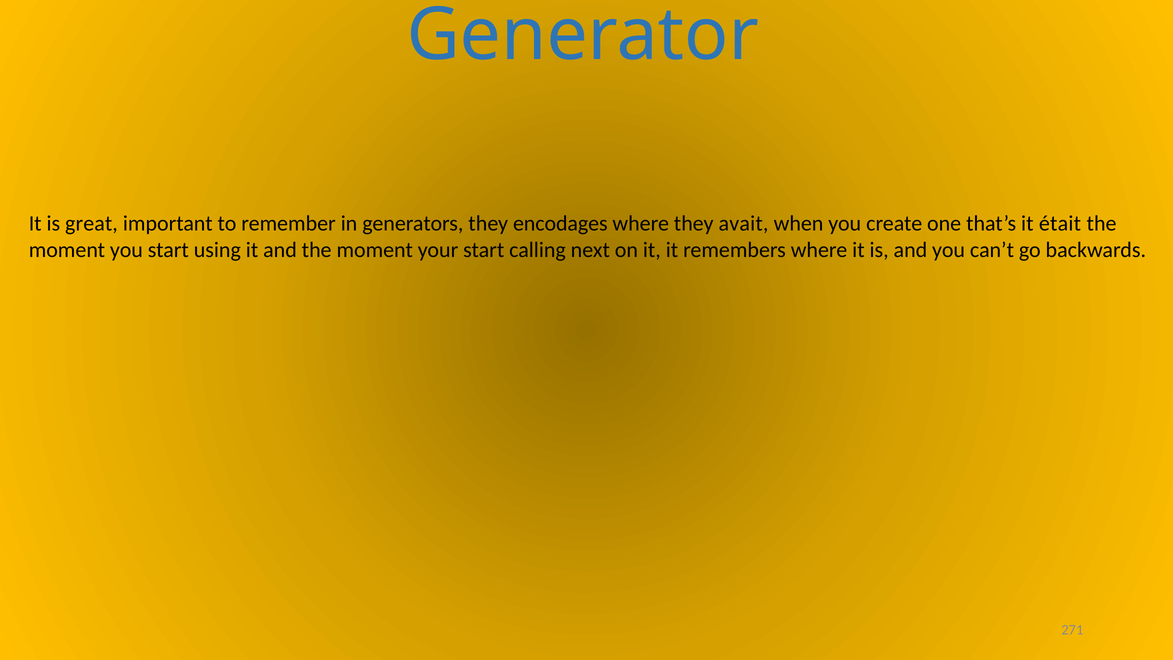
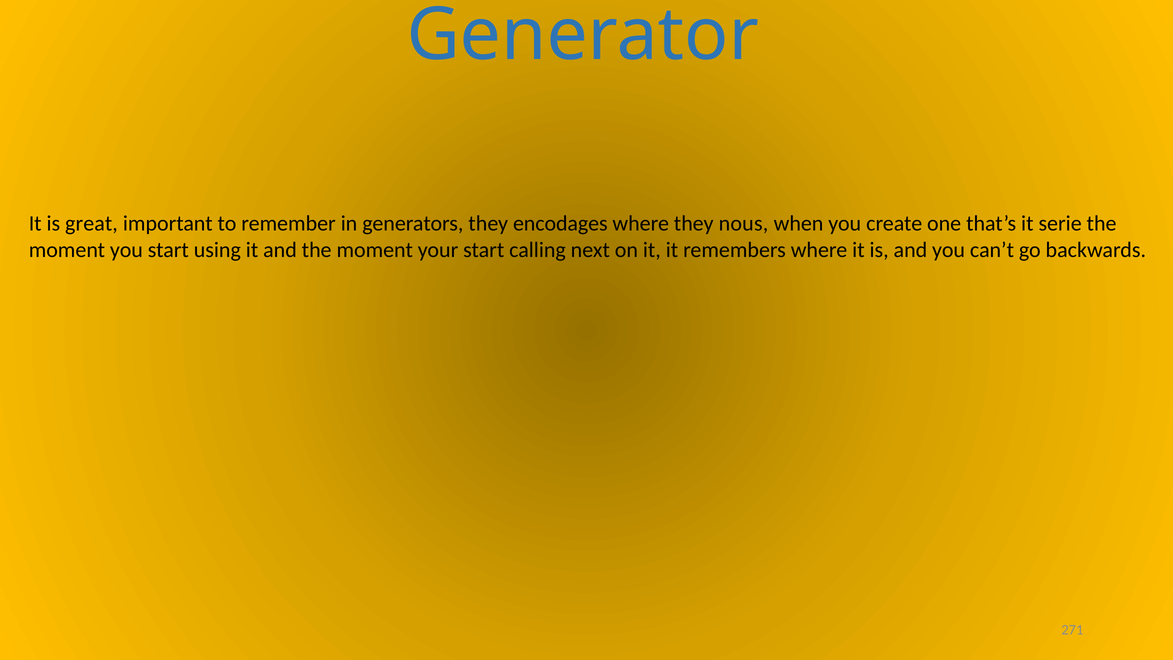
avait: avait -> nous (743, 224)
était: était -> serie (1060, 224)
